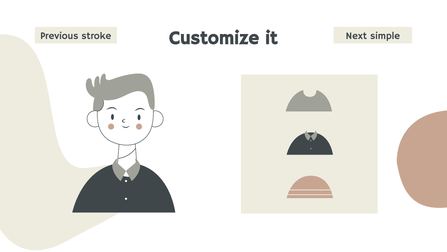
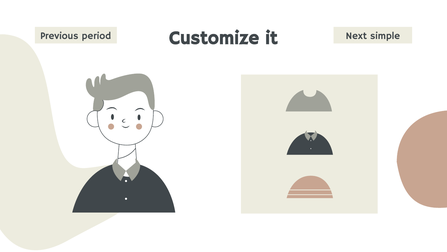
stroke: stroke -> period (96, 36)
